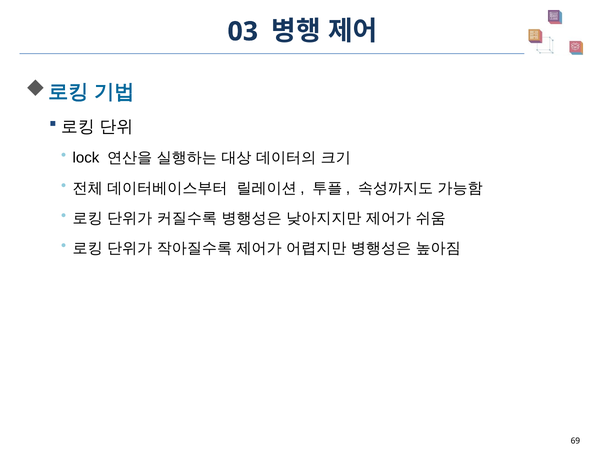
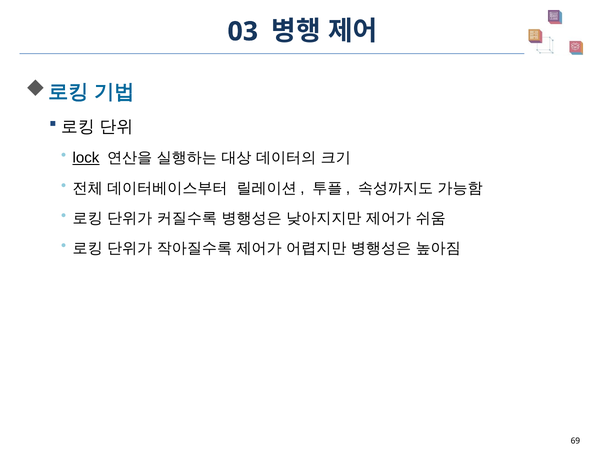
lock underline: none -> present (86, 158)
